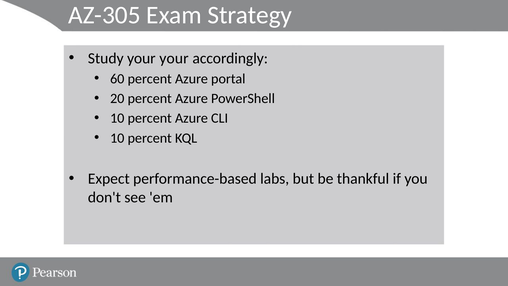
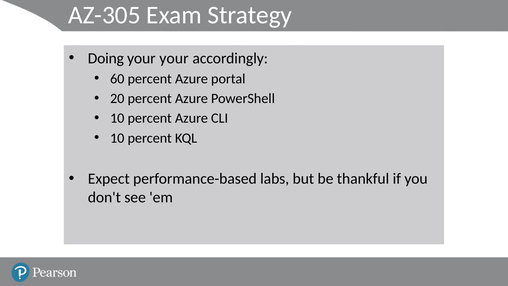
Study: Study -> Doing (106, 58)
